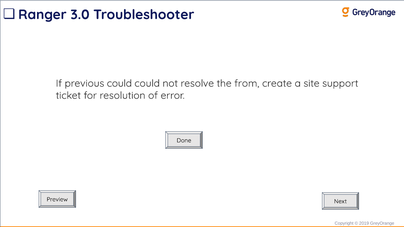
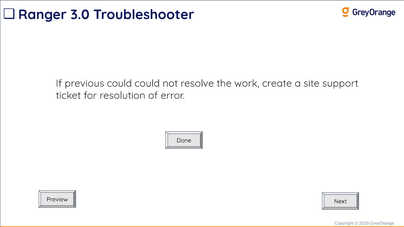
from: from -> work (247, 83)
